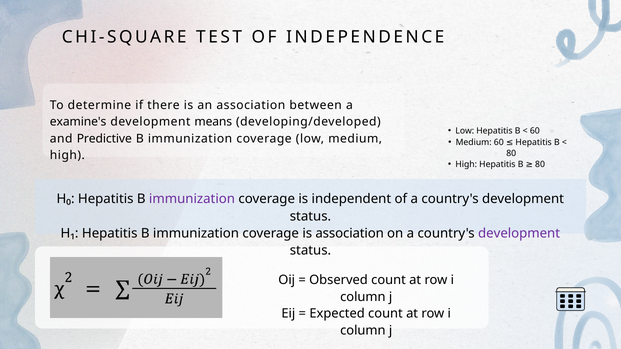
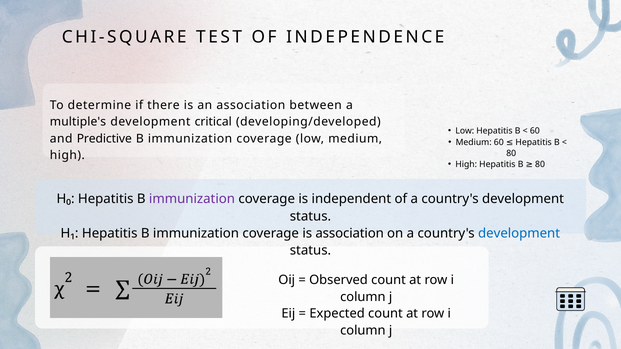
examine's: examine's -> multiple's (78, 122)
means: means -> critical (213, 122)
development colour: purple -> blue (519, 234)
